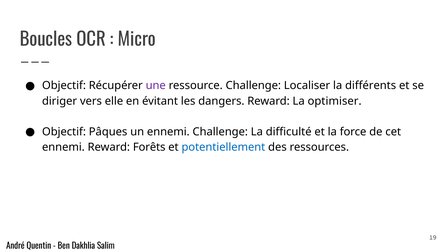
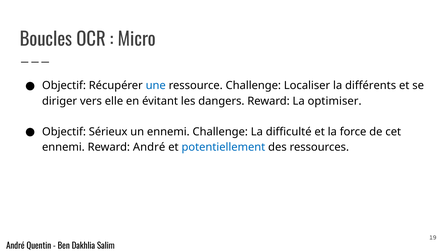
une colour: purple -> blue (156, 86)
Pâques: Pâques -> Sérieux (108, 132)
Reward Forêts: Forêts -> André (149, 147)
